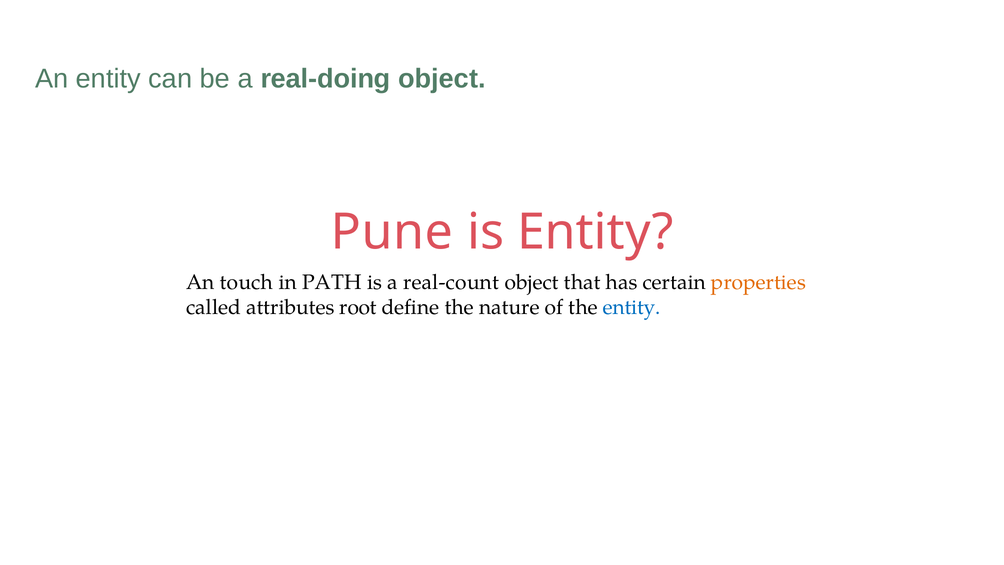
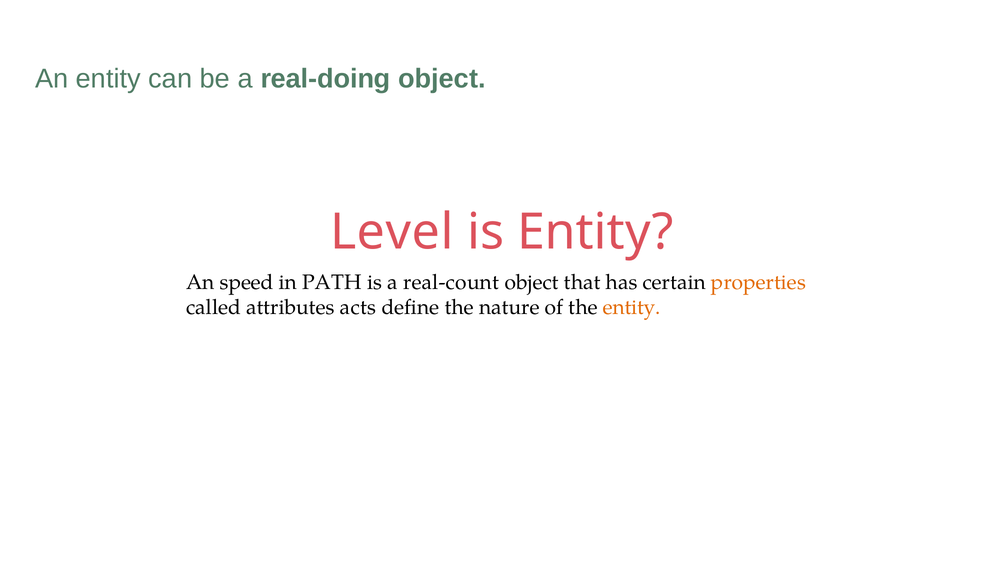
Pune: Pune -> Level (392, 232)
touch: touch -> speed (247, 282)
root: root -> acts (358, 307)
entity colour: blue -> orange (632, 307)
